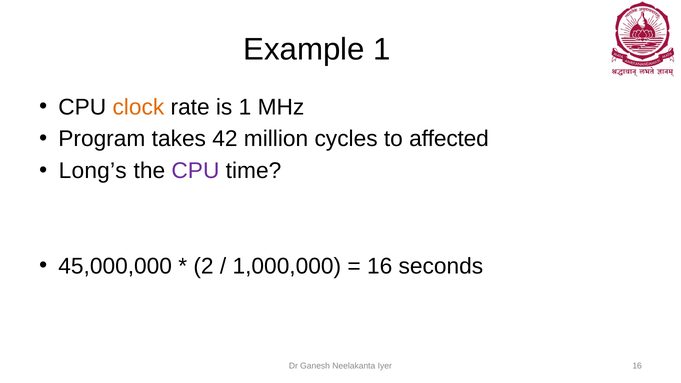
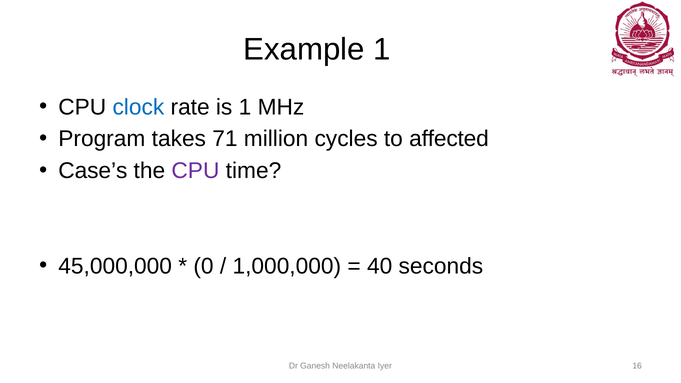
clock colour: orange -> blue (138, 107)
42: 42 -> 71 (225, 139)
Long’s: Long’s -> Case’s (93, 171)
2: 2 -> 0 (204, 266)
16: 16 -> 40 (380, 266)
